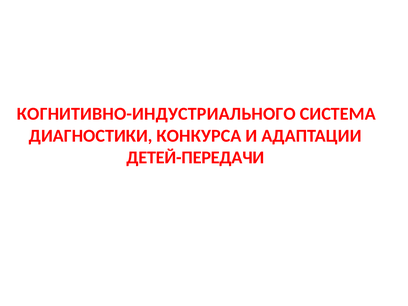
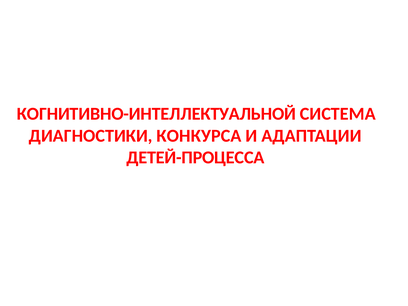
КОГНИТИВНО-ИНДУСТРИАЛЬНОГО: КОГНИТИВНО-ИНДУСТРИАЛЬНОГО -> КОГНИТИВНО-ИНТЕЛЛЕКТУАЛЬНОЙ (156, 114)
ДЕТЕЙ-ПЕРЕДАЧИ: ДЕТЕЙ-ПЕРЕДАЧИ -> ДЕТЕЙ-ПРОЦЕССА (195, 157)
